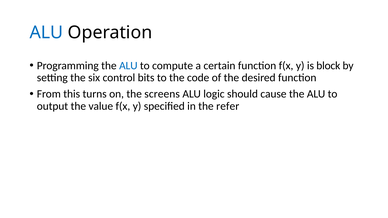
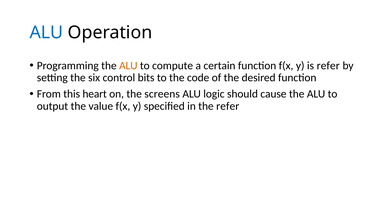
ALU colour: blue -> orange (128, 66)
is block: block -> refer (328, 66)
turns: turns -> heart (95, 94)
